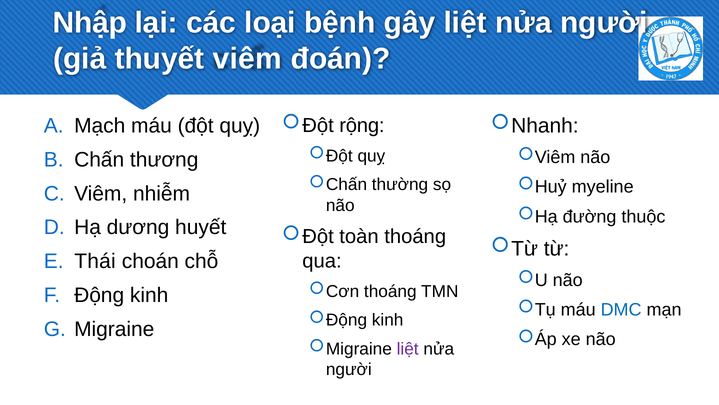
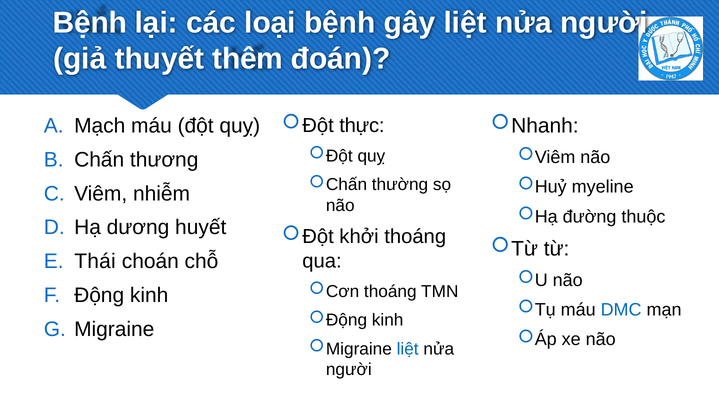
Nhập: Nhập -> Bệnh (90, 23)
thuyết viêm: viêm -> thêm (248, 59)
rộng: rộng -> thực (362, 125)
toàn: toàn -> khởi (359, 236)
liệt colour: purple -> blue (408, 349)
